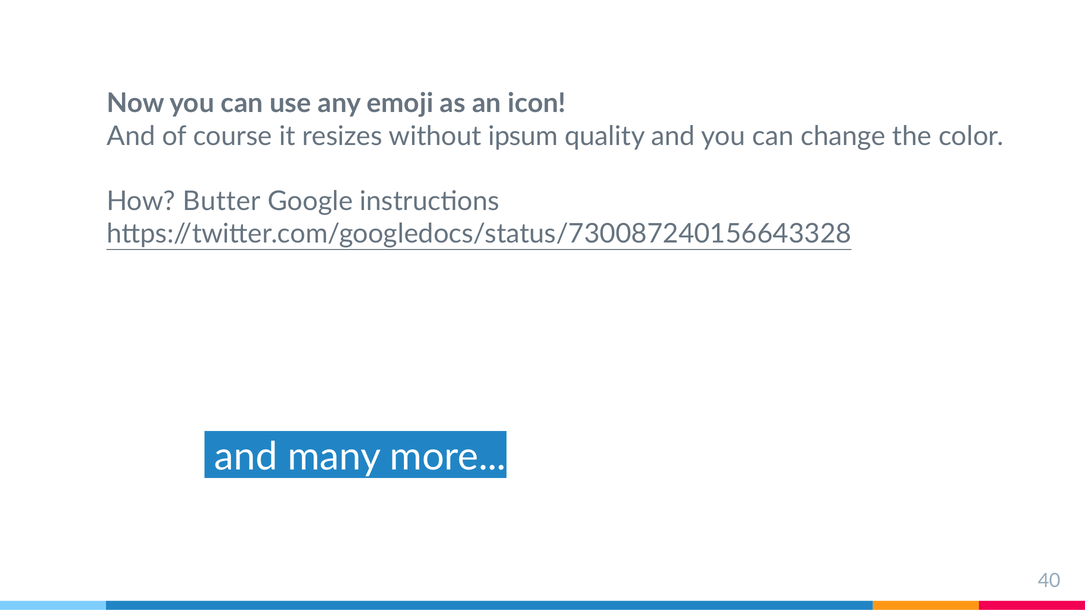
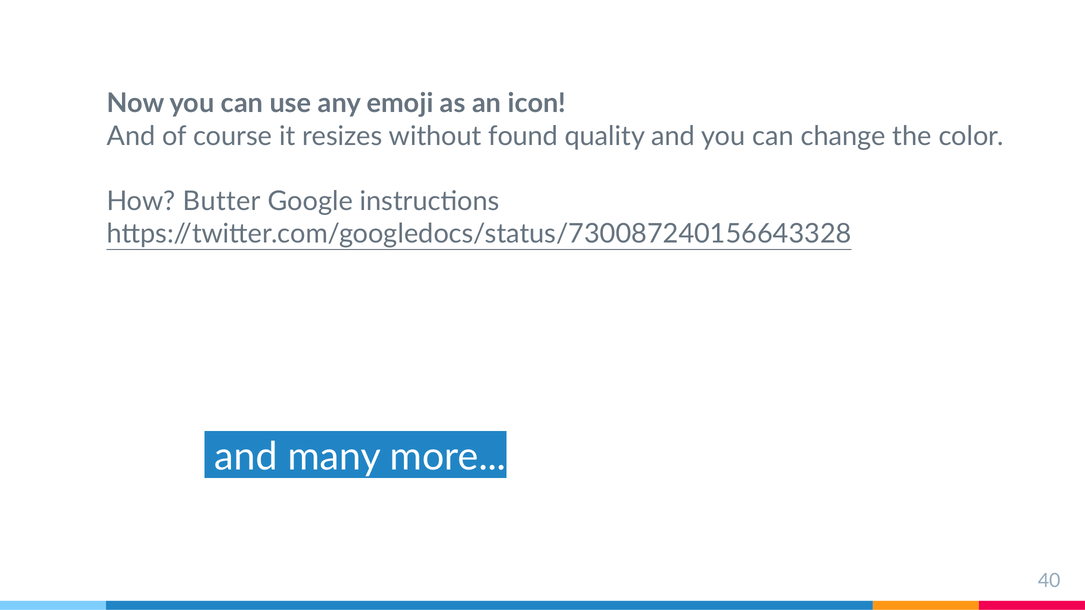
ipsum: ipsum -> found (523, 136)
